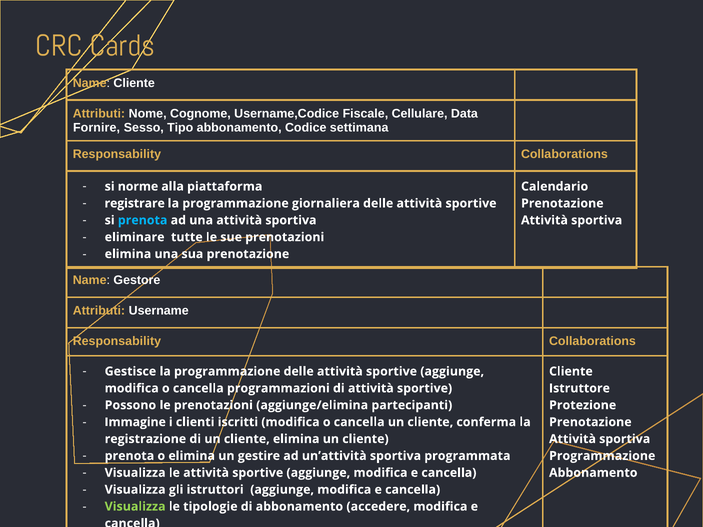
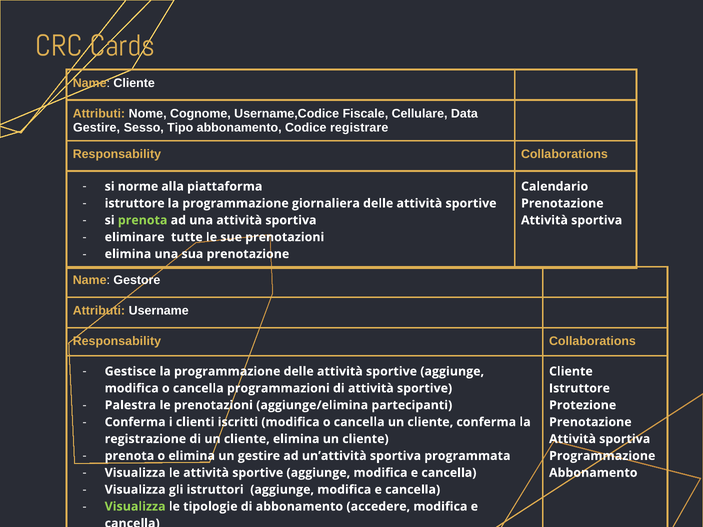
Fornire: Fornire -> Gestire (97, 128)
settimana: settimana -> registrare (359, 128)
registrare: registrare -> istruttore (135, 203)
prenota colour: light blue -> light green (143, 220)
Possono: Possono -> Palestra (130, 405)
Immagine: Immagine -> Conferma (135, 422)
